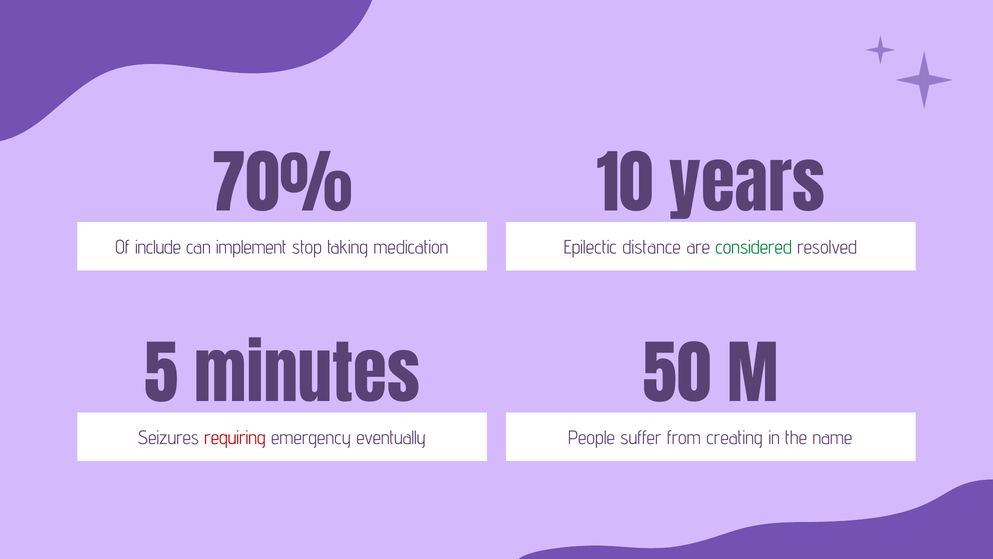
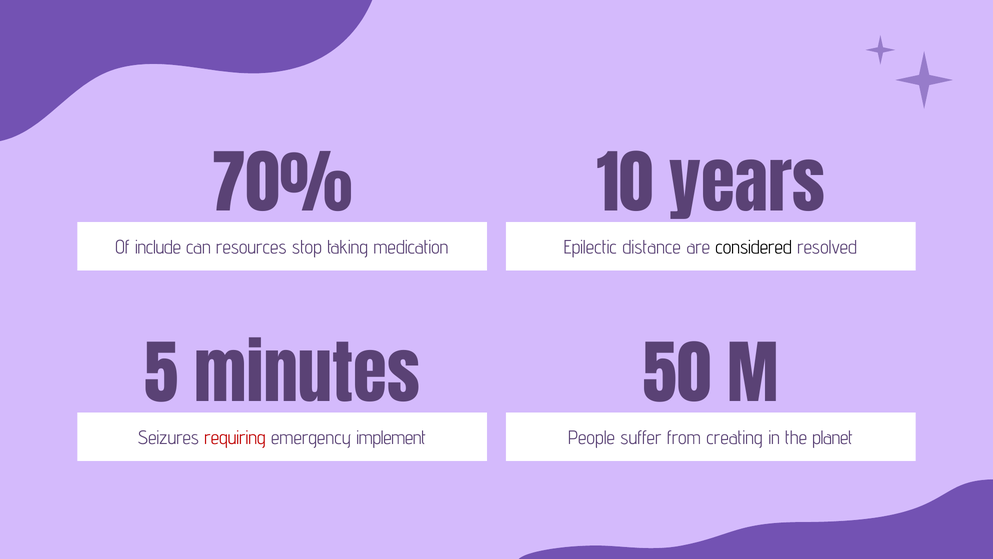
implement: implement -> resources (251, 247)
considered colour: green -> black (754, 247)
eventually: eventually -> implement (391, 438)
name: name -> planet (833, 438)
